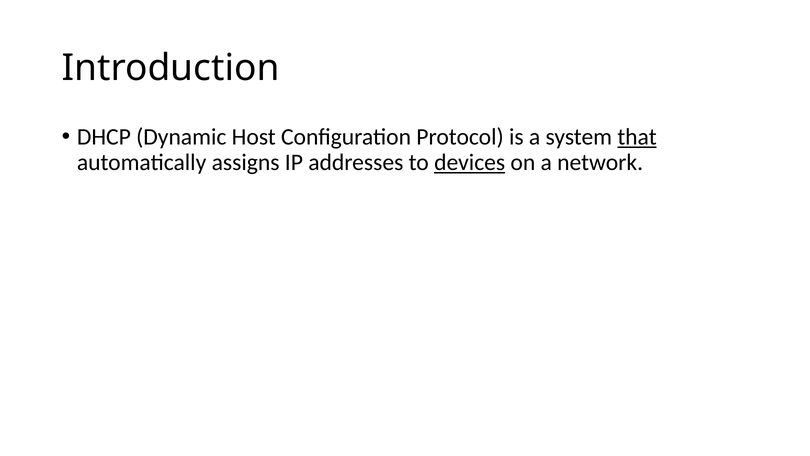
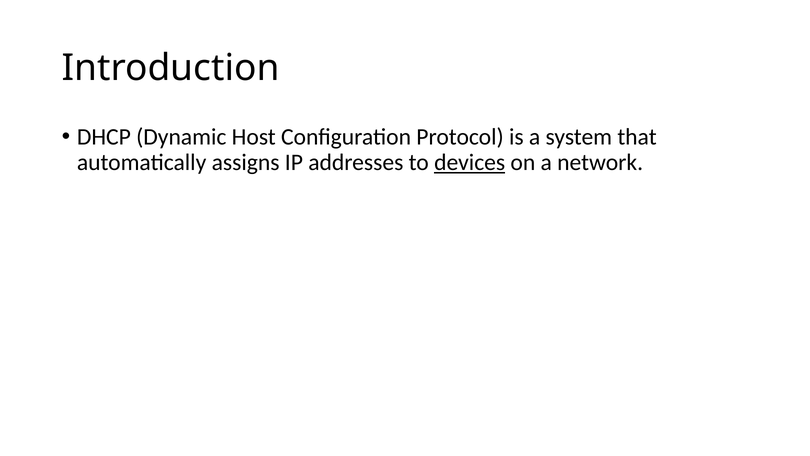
that underline: present -> none (637, 137)
